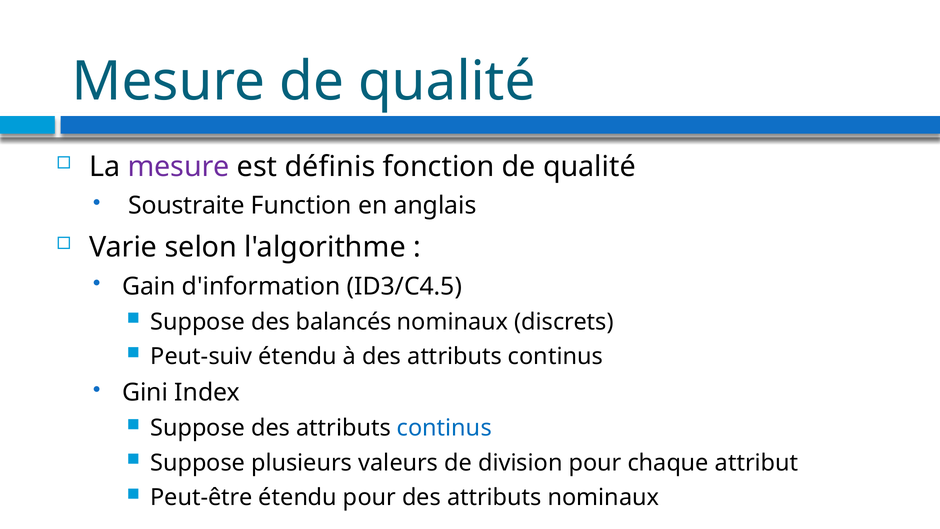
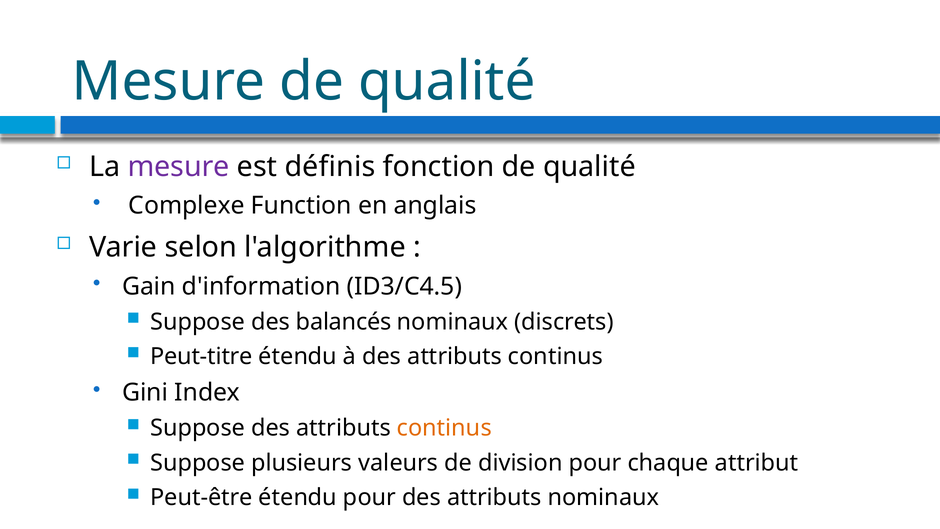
Soustraite: Soustraite -> Complexe (187, 206)
Peut-suiv: Peut-suiv -> Peut-titre (201, 356)
continus colour: blue -> orange (444, 428)
